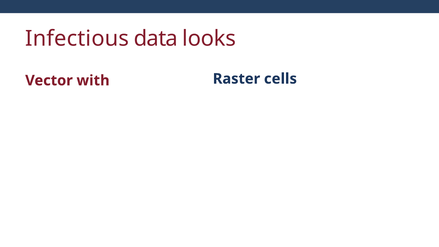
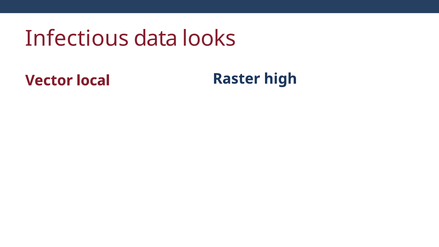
Raster cells: cells -> high (280, 79)
with: with -> local (93, 81)
